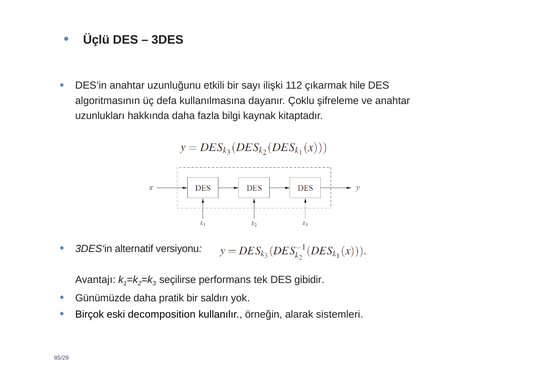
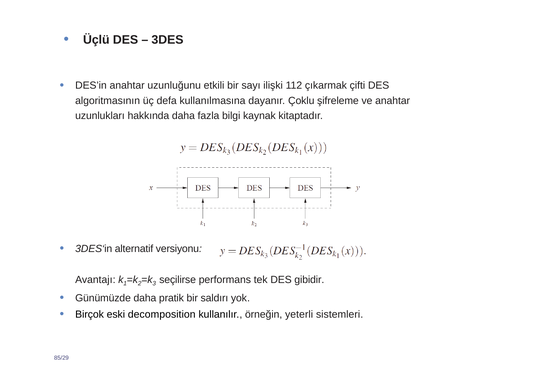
hile: hile -> çifti (357, 86)
alarak: alarak -> yeterli (299, 315)
